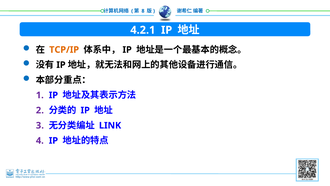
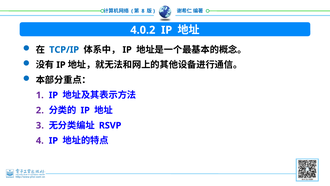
4.2.1: 4.2.1 -> 4.0.2 (143, 30)
TCP/IP colour: orange -> blue (64, 50)
LINK: LINK -> RSVP (110, 125)
